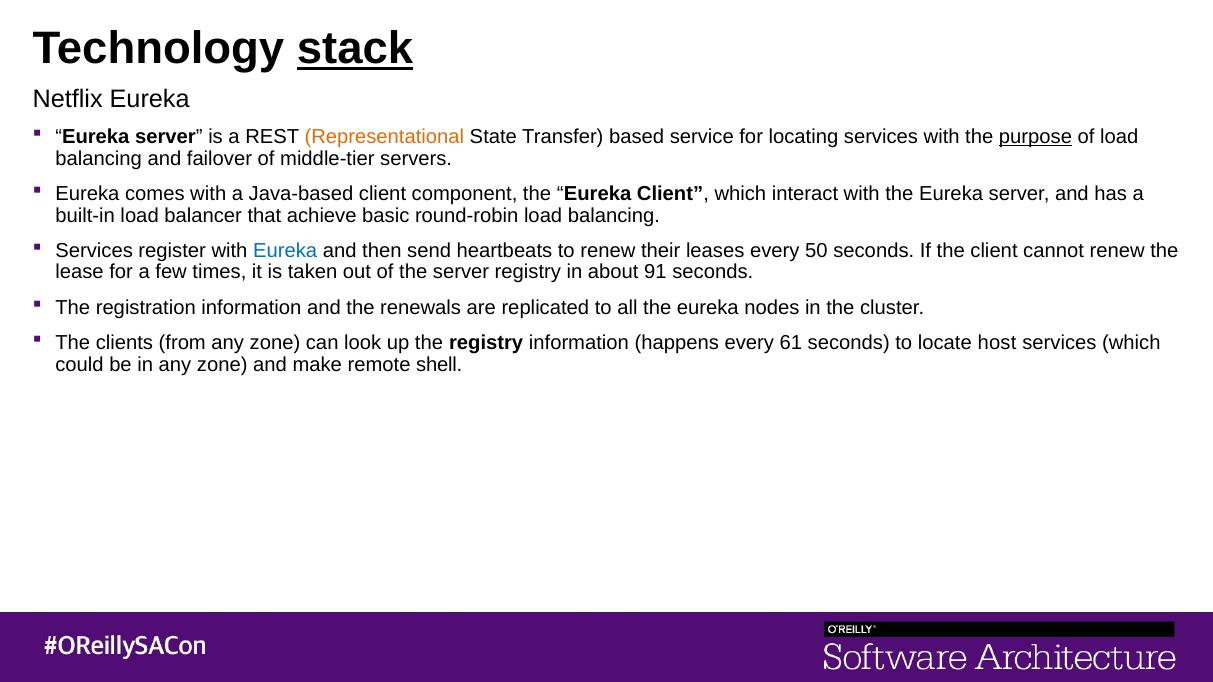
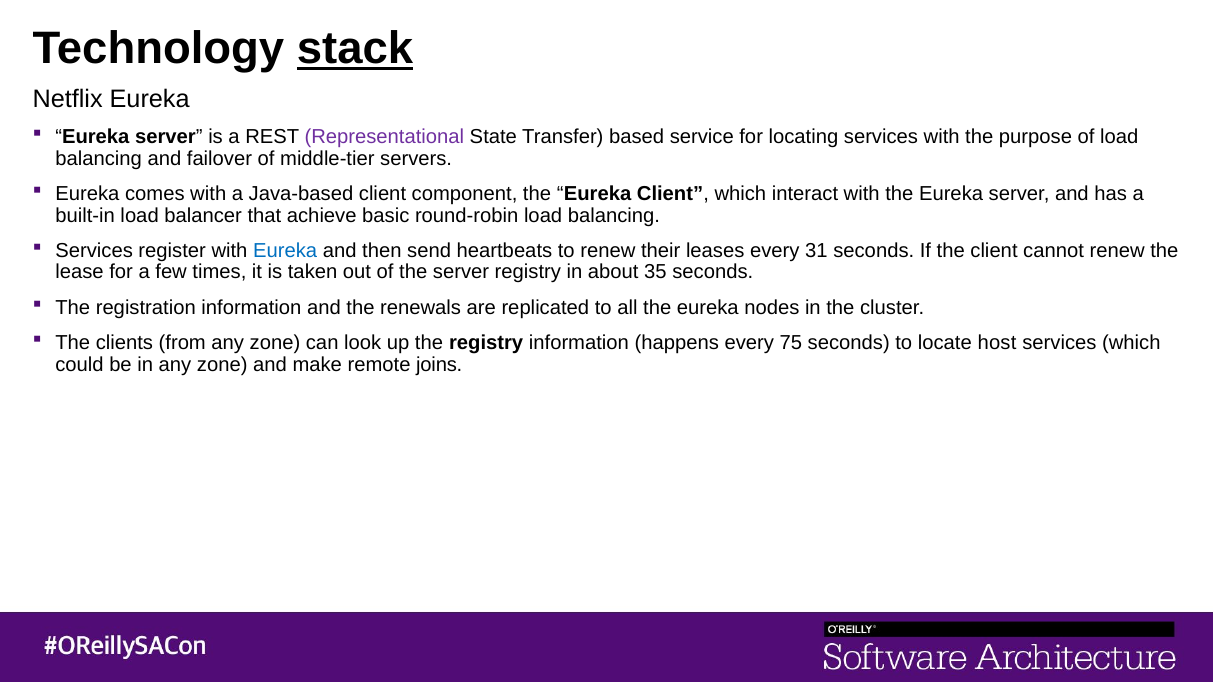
Representational colour: orange -> purple (384, 137)
purpose underline: present -> none (1035, 137)
50: 50 -> 31 (816, 251)
91: 91 -> 35 (655, 272)
61: 61 -> 75 (791, 343)
shell: shell -> joins (439, 365)
